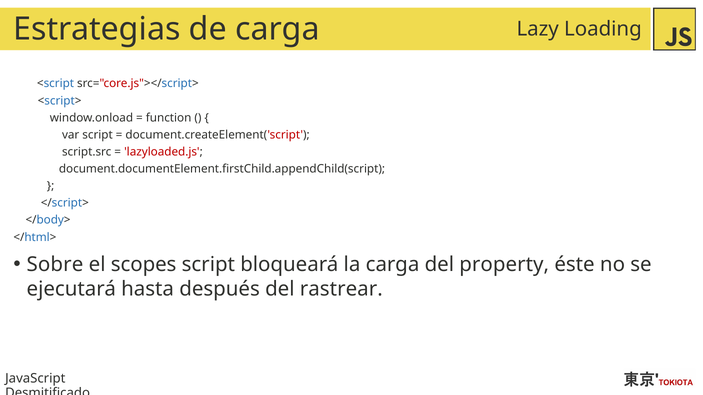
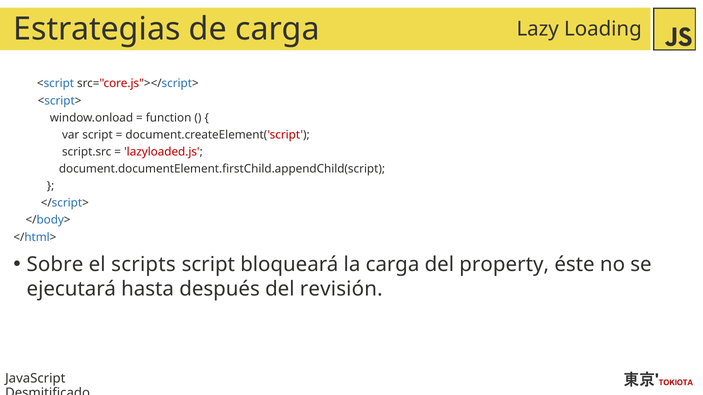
scopes: scopes -> scripts (143, 265)
rastrear: rastrear -> revisión (341, 289)
